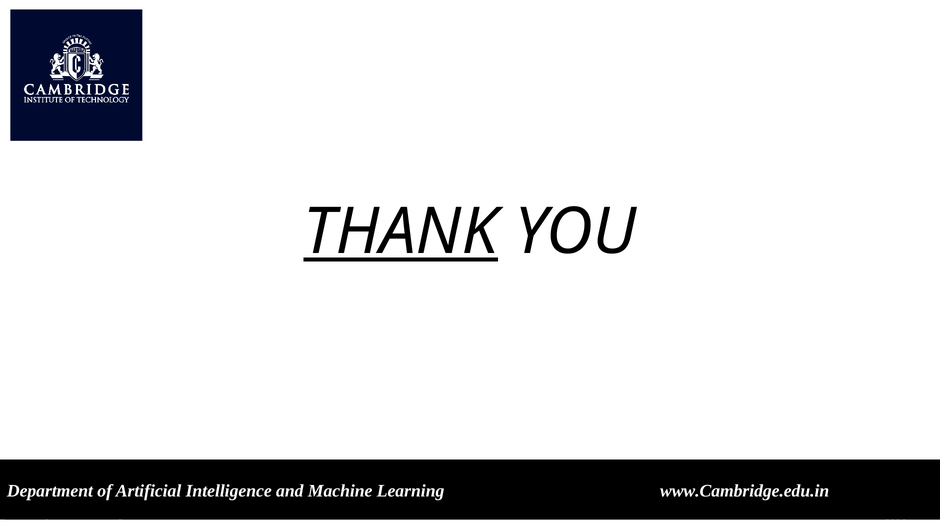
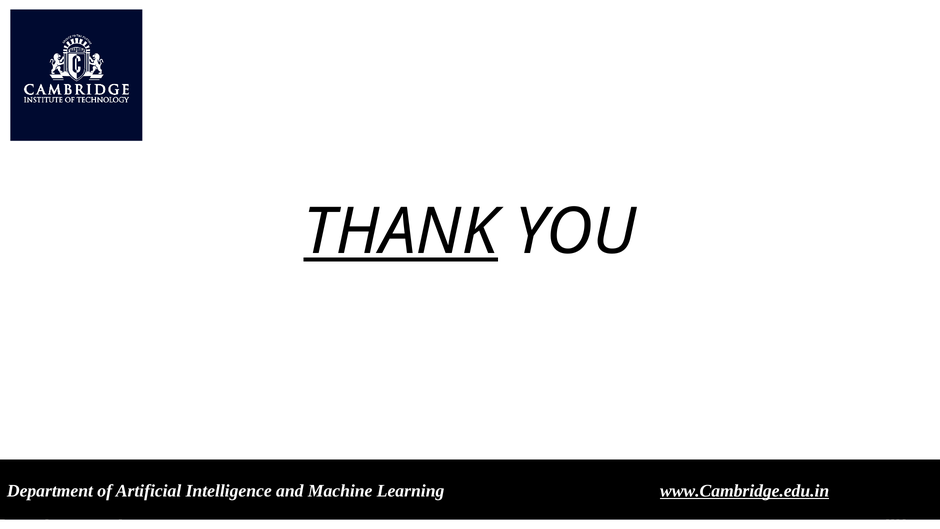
www.Cambridge.edu.in underline: none -> present (745, 491)
